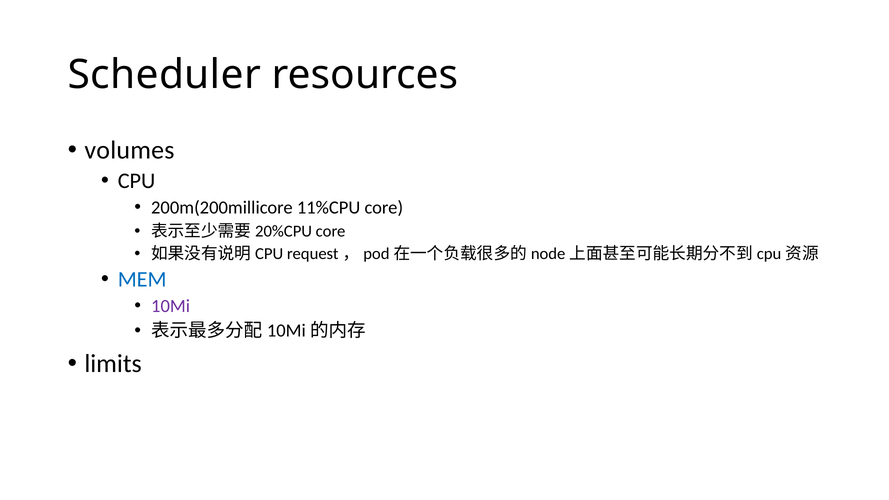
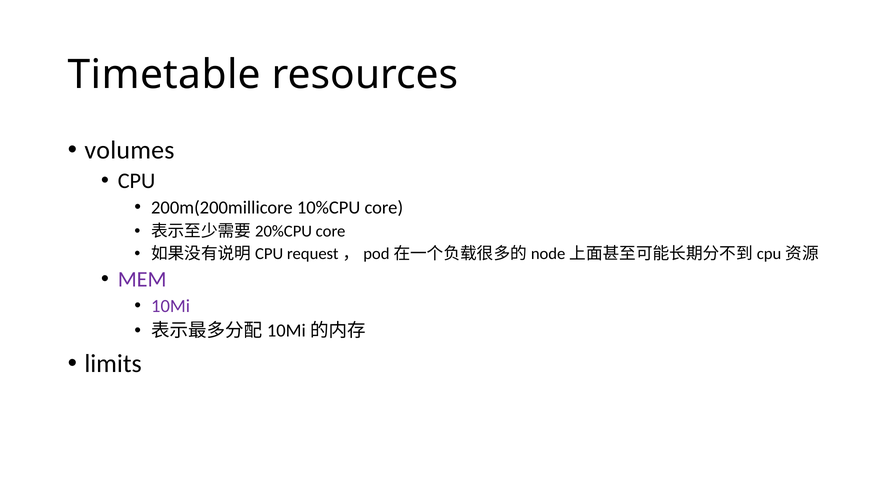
Scheduler: Scheduler -> Timetable (164, 75)
11%CPU: 11%CPU -> 10%CPU (329, 208)
MEM colour: blue -> purple (142, 279)
